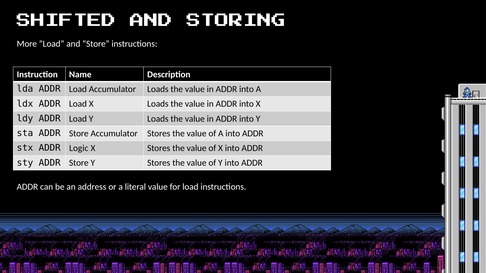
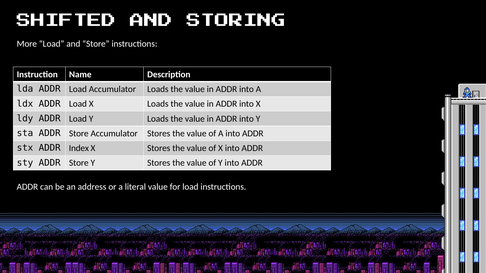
Logic: Logic -> Index (79, 148)
